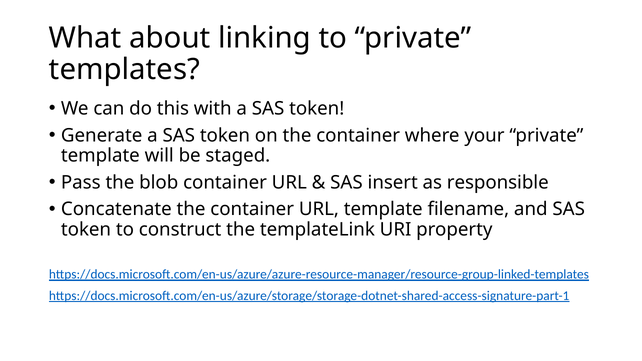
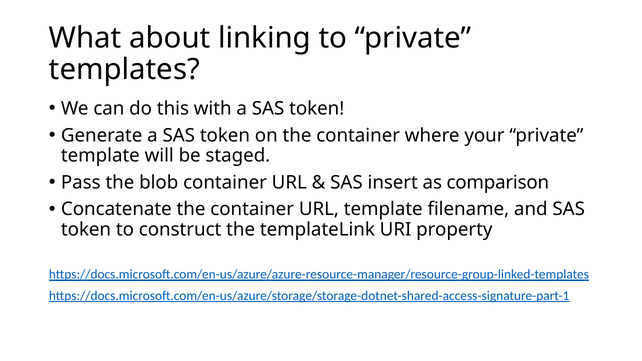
responsible: responsible -> comparison (498, 182)
